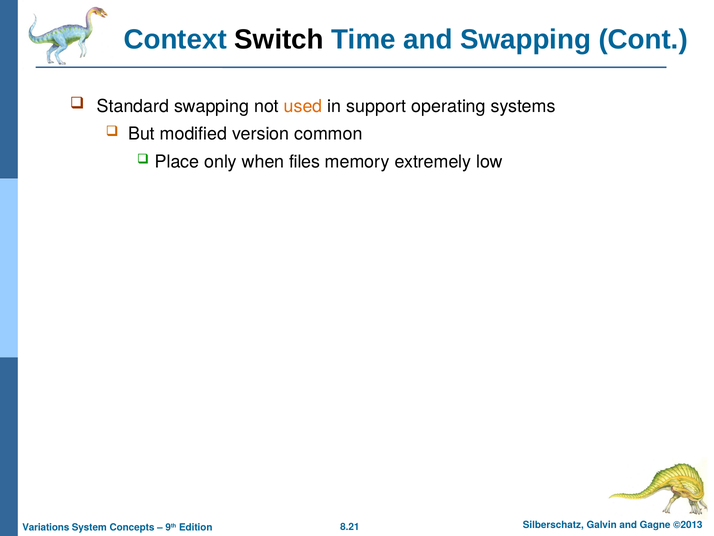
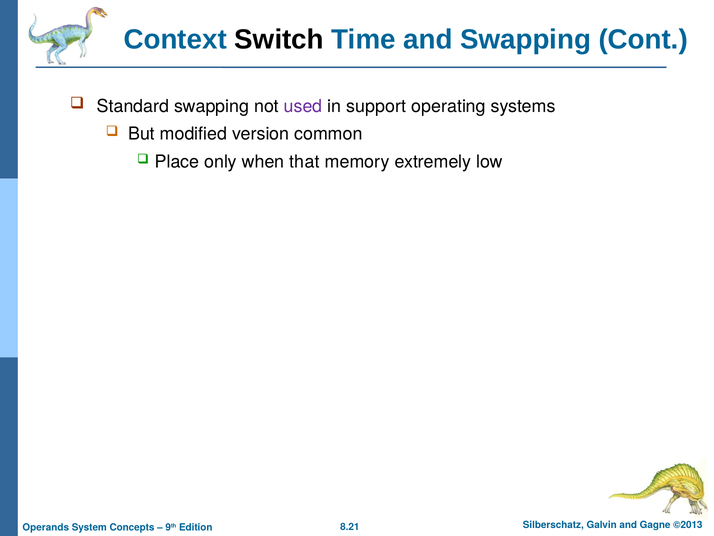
used colour: orange -> purple (303, 106)
files: files -> that (304, 161)
Variations: Variations -> Operands (46, 527)
